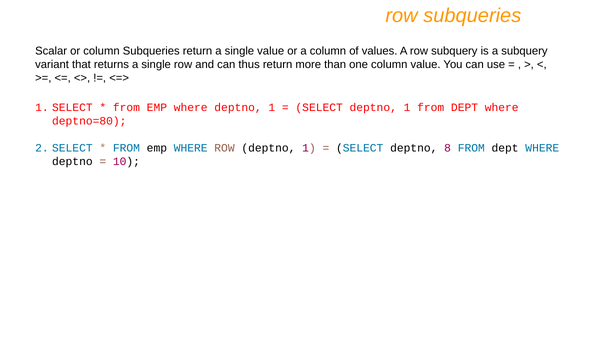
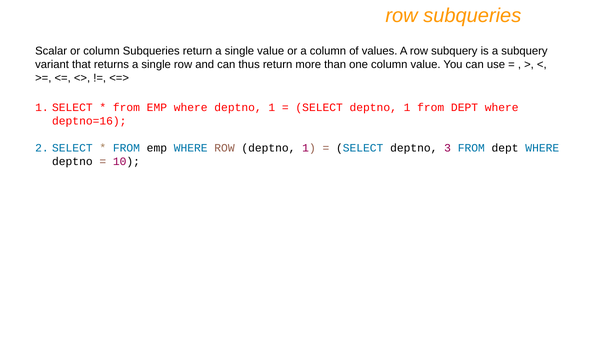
deptno=80: deptno=80 -> deptno=16 (89, 121)
8: 8 -> 3 (448, 148)
